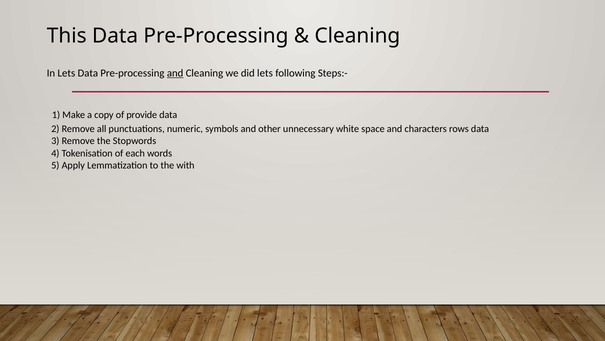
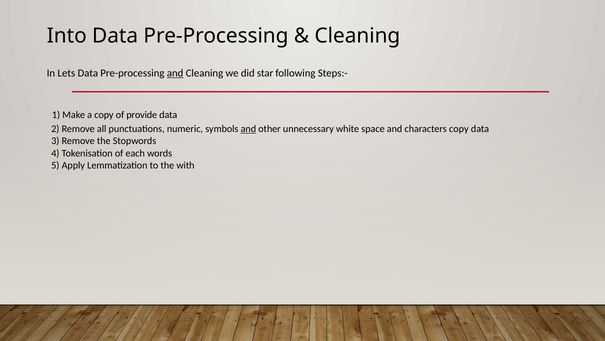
This: This -> Into (67, 36)
did lets: lets -> star (265, 73)
and underline: none -> present (248, 129)
characters rows: rows -> copy (459, 129)
